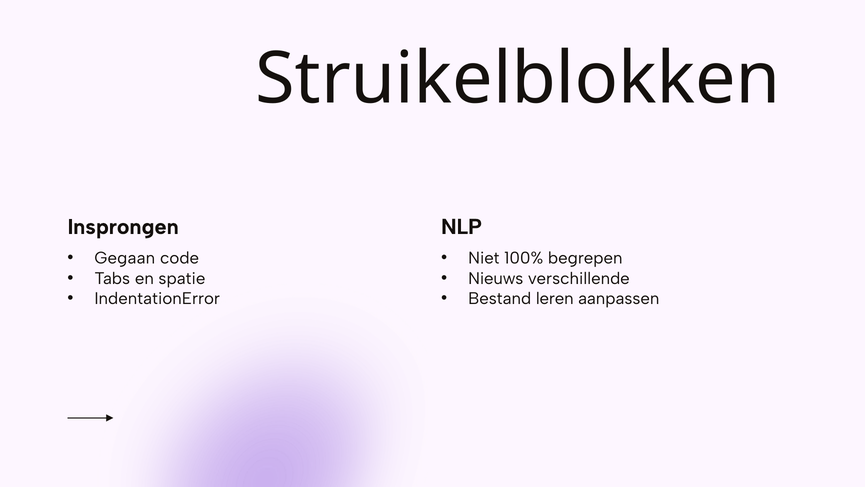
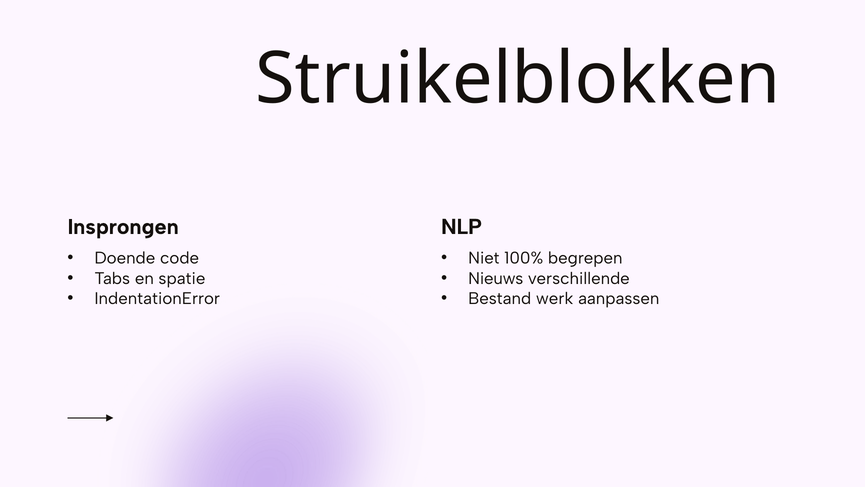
Gegaan: Gegaan -> Doende (125, 258)
leren: leren -> werk (555, 298)
